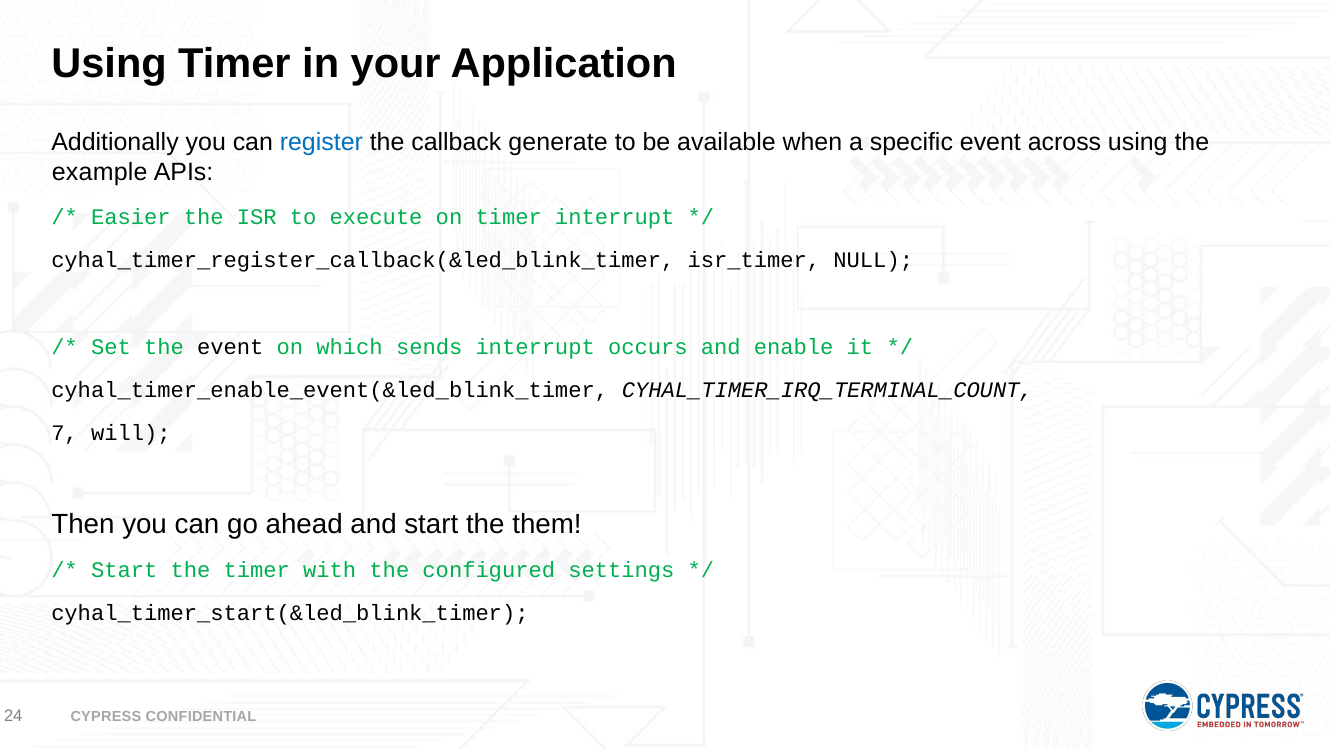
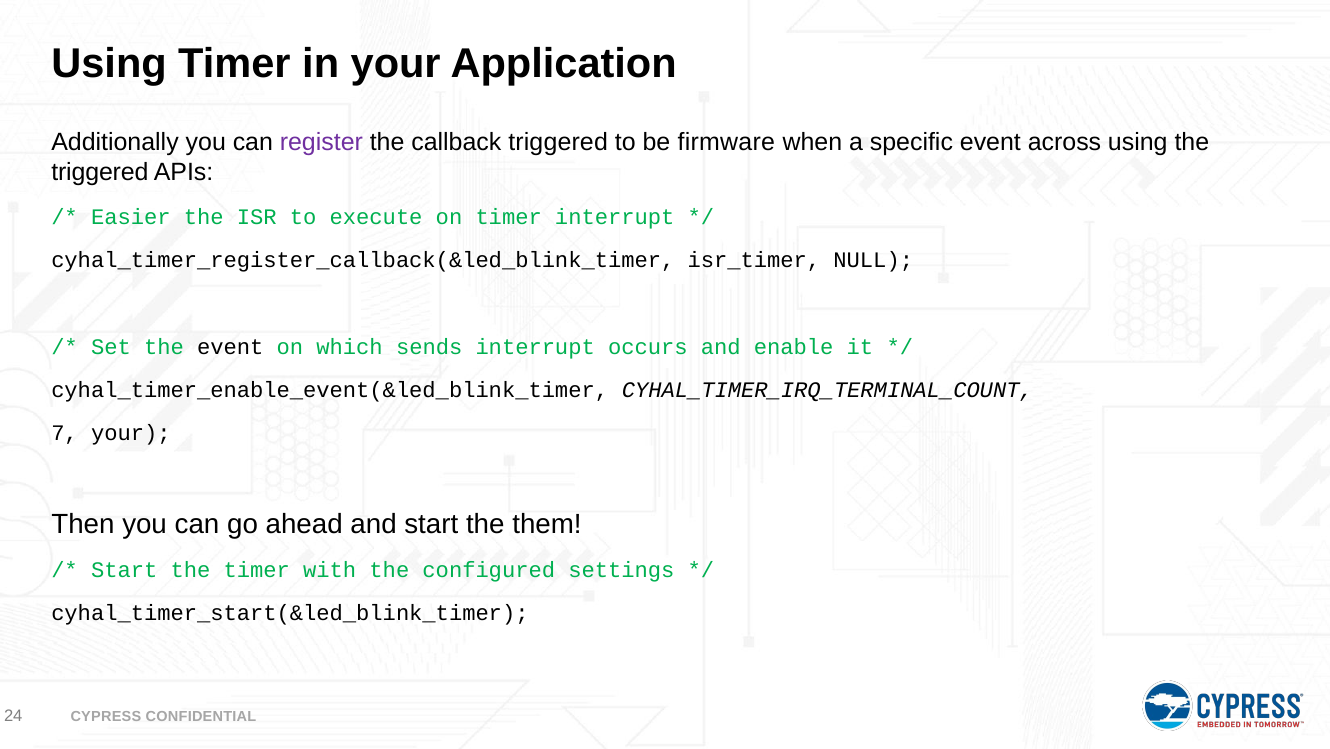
register colour: blue -> purple (321, 143)
callback generate: generate -> triggered (558, 143)
available: available -> firmware (726, 143)
example: example -> triggered (100, 173)
7 will: will -> your (131, 433)
